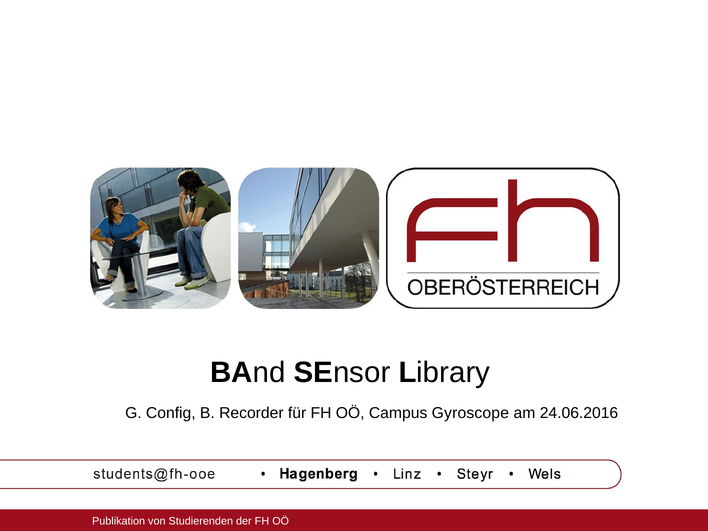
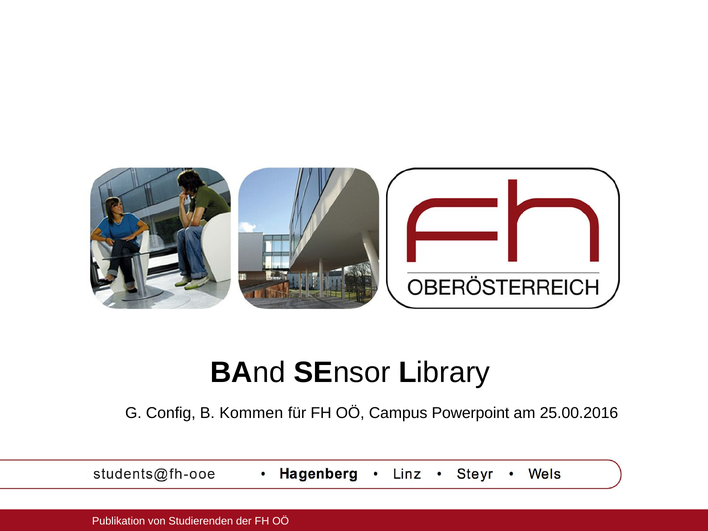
Recorder: Recorder -> Kommen (251, 413)
Gyroscope: Gyroscope -> Powerpoint (470, 413)
24.06.2016: 24.06.2016 -> 25.00.2016 (579, 413)
